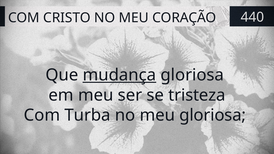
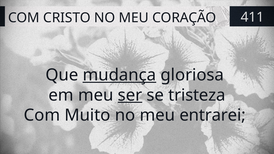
440: 440 -> 411 (252, 17)
ser underline: none -> present (130, 95)
Turba: Turba -> Muito (87, 115)
meu gloriosa: gloriosa -> entrarei (213, 115)
